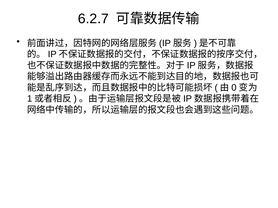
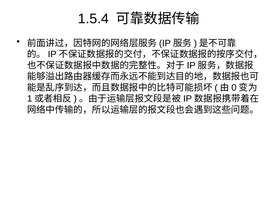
6.2.7: 6.2.7 -> 1.5.4 (93, 19)
